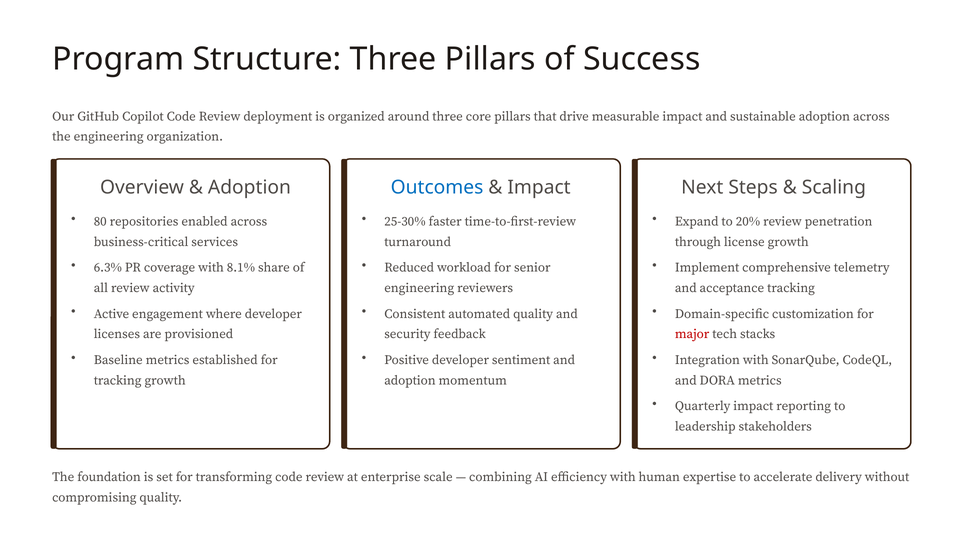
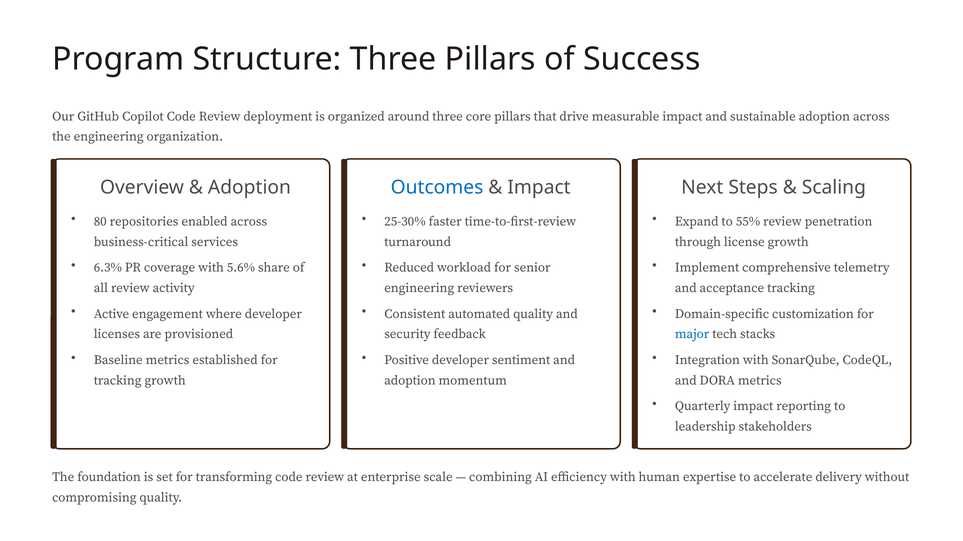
20%: 20% -> 55% (748, 222)
8.1%: 8.1% -> 5.6% (241, 268)
major colour: red -> blue (692, 335)
